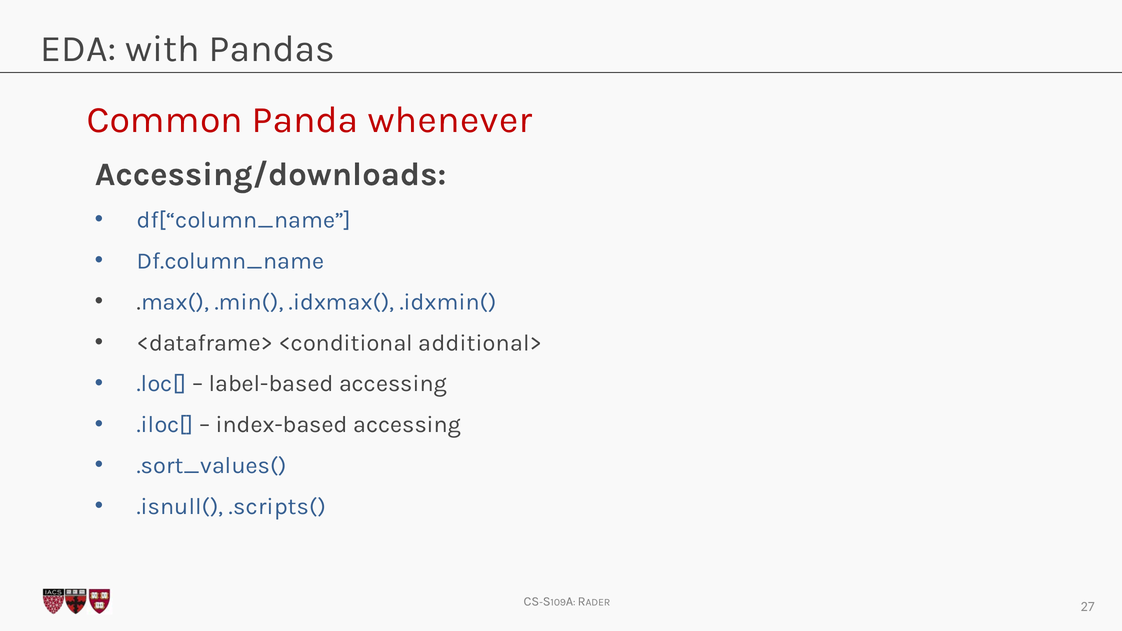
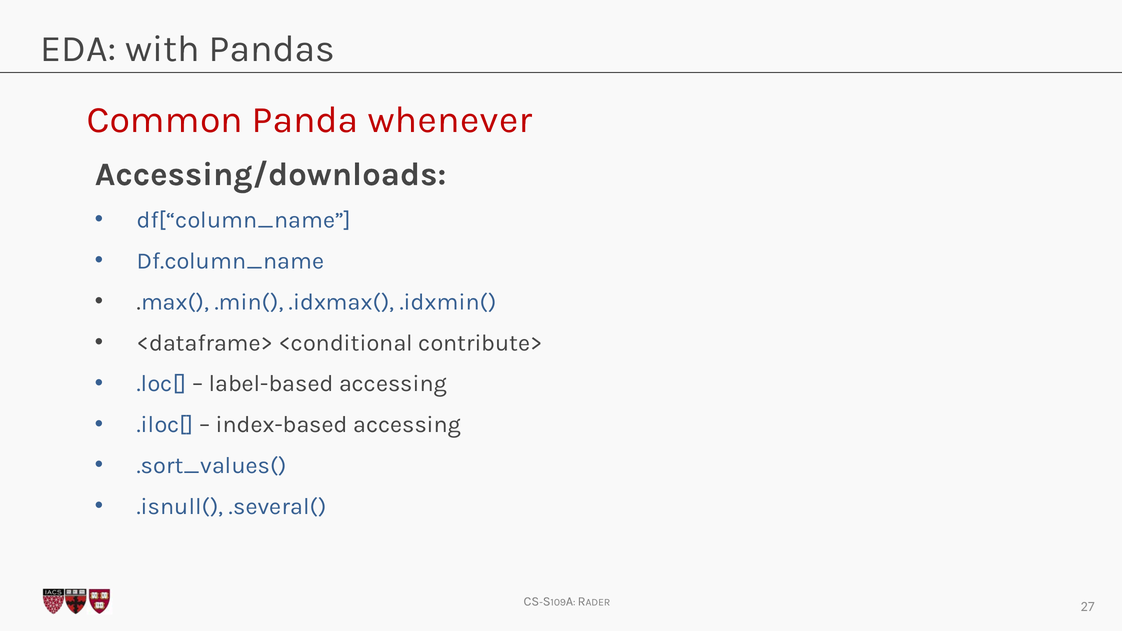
additional>: additional> -> contribute> (480, 343)
.scripts(: .scripts( -> .several( (278, 507)
